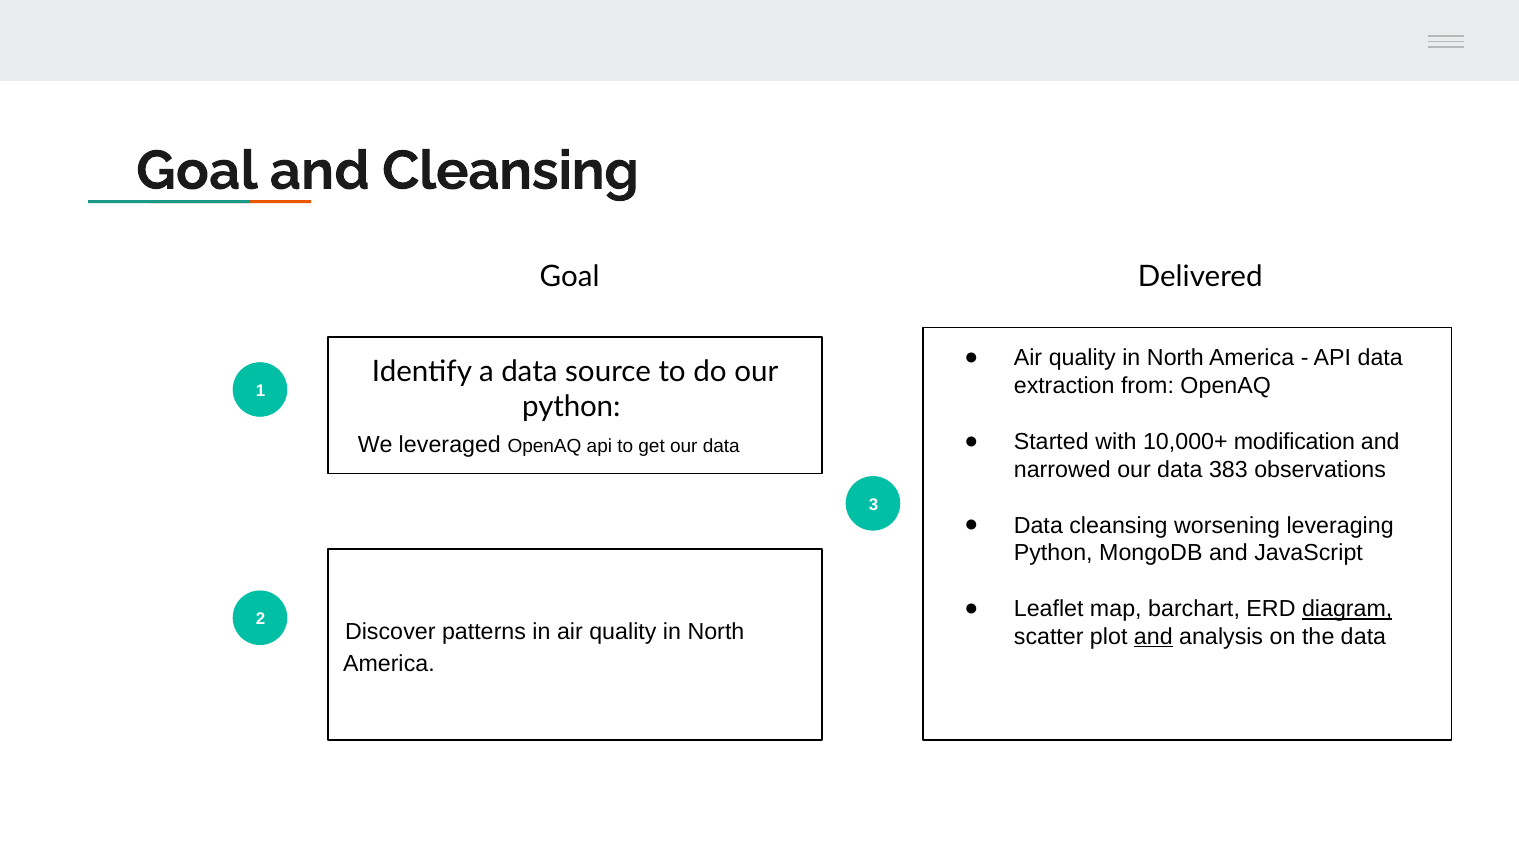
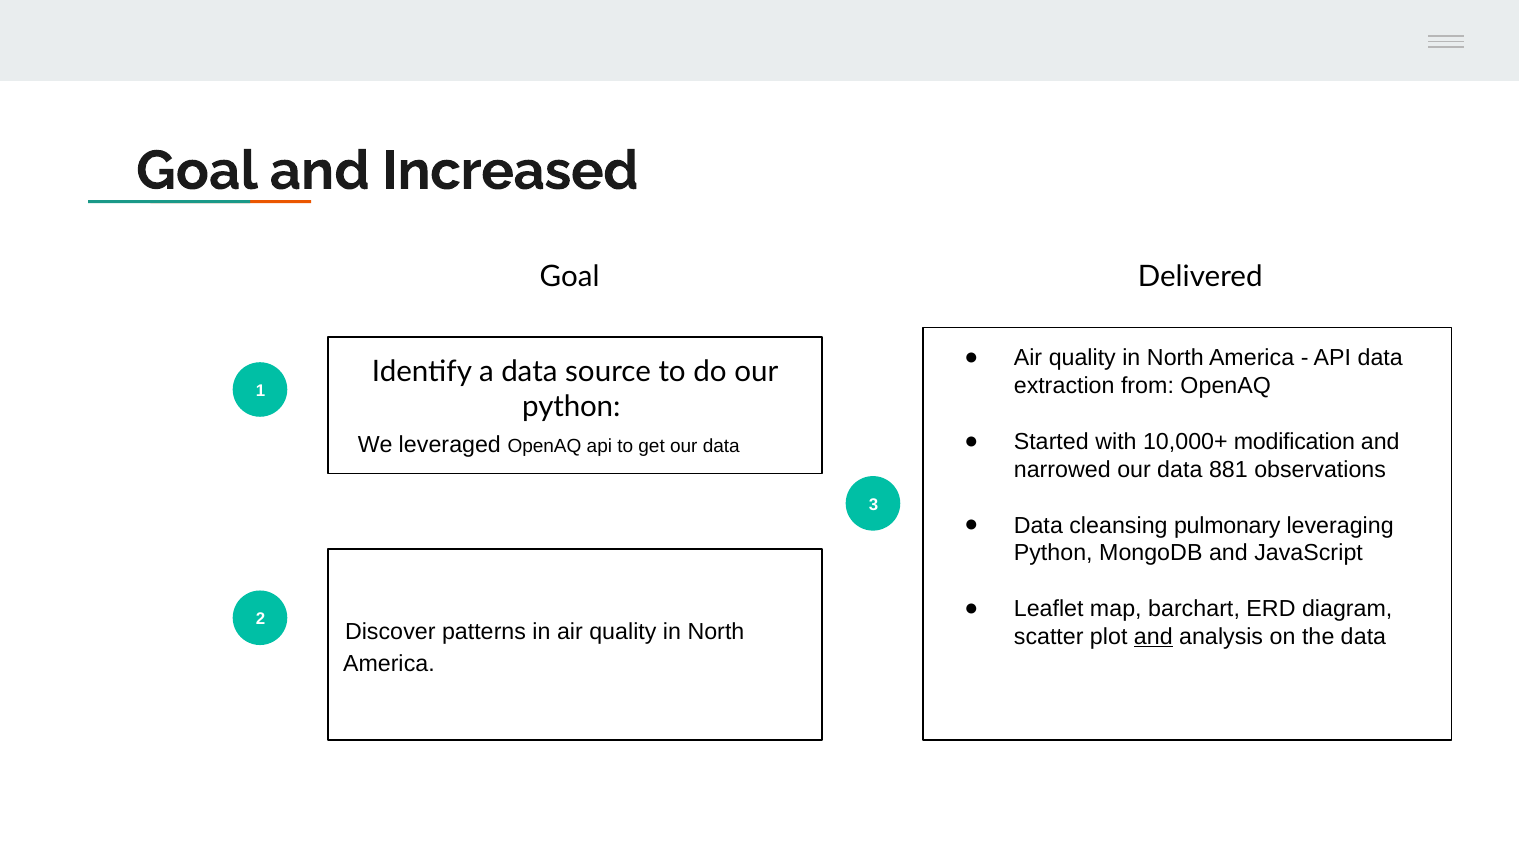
and Cleansing: Cleansing -> Increased (510, 171)
383: 383 -> 881 (1228, 470)
worsening: worsening -> pulmonary (1227, 526)
diagram underline: present -> none (1347, 609)
